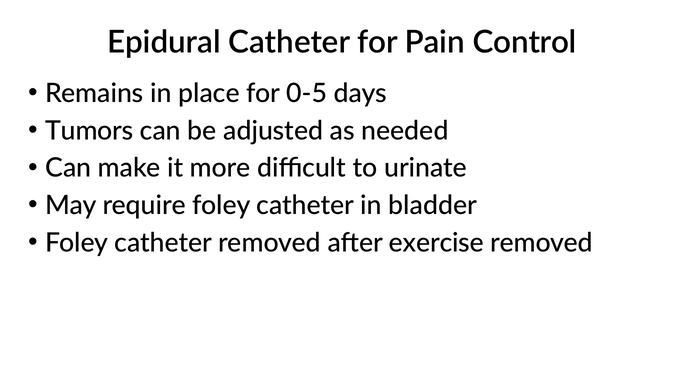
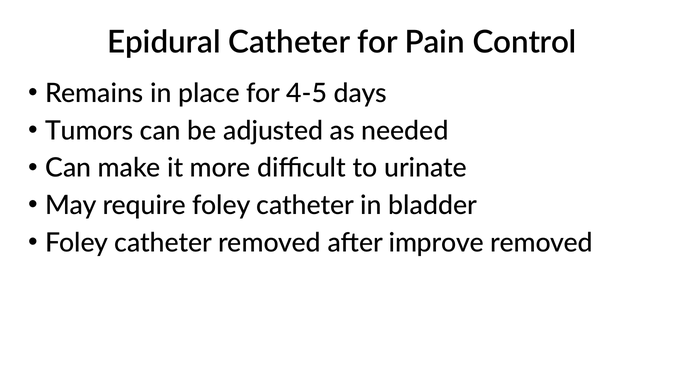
0-5: 0-5 -> 4-5 (307, 93)
exercise: exercise -> improve (436, 243)
